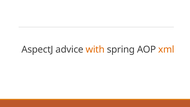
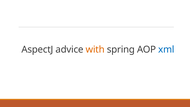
xml colour: orange -> blue (166, 49)
